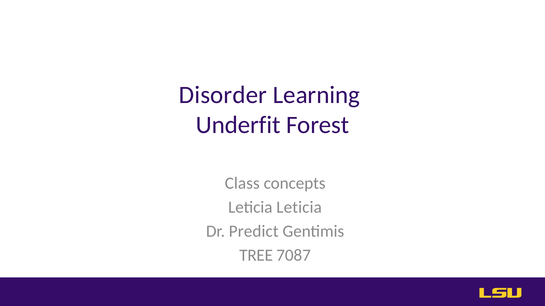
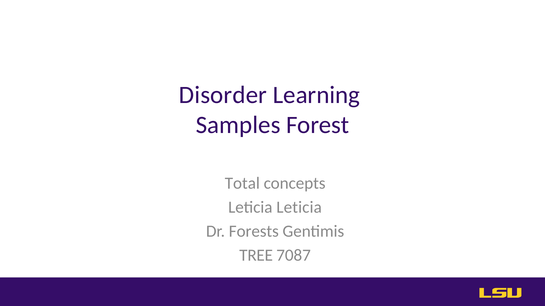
Underfit: Underfit -> Samples (238, 125)
Class: Class -> Total (242, 183)
Predict: Predict -> Forests (254, 232)
